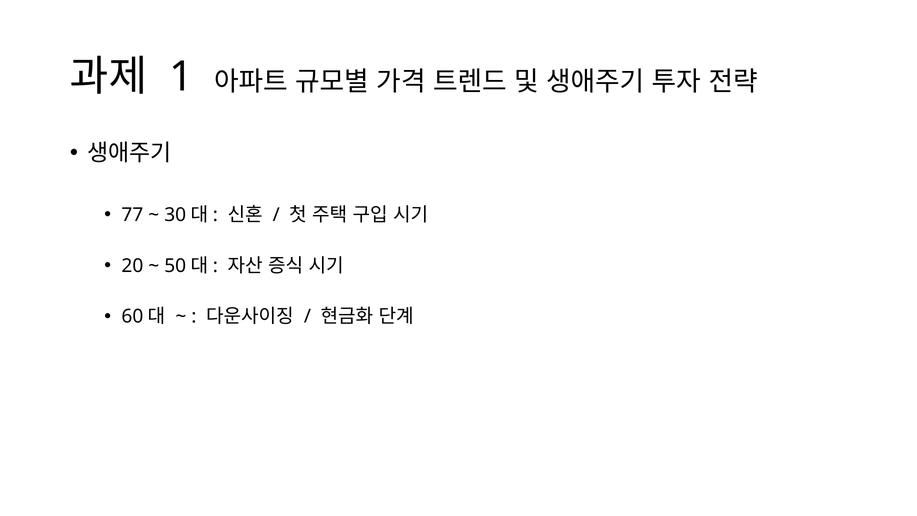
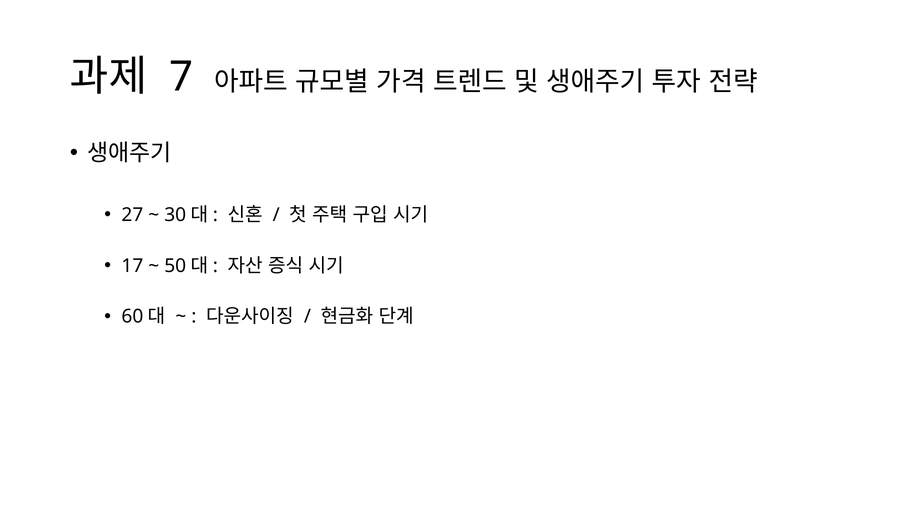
1: 1 -> 7 (181, 77)
77: 77 -> 27 (132, 215)
20: 20 -> 17 (132, 266)
